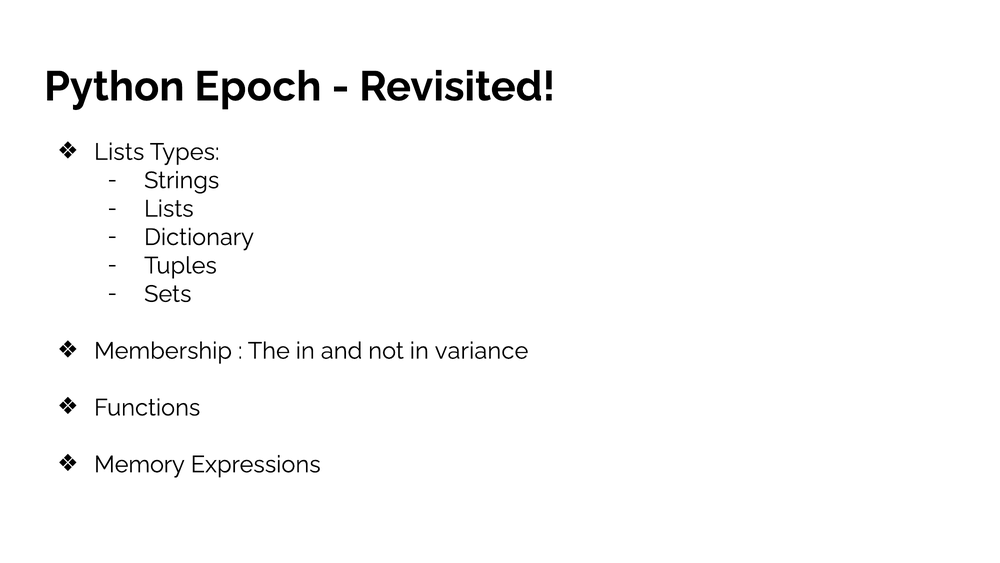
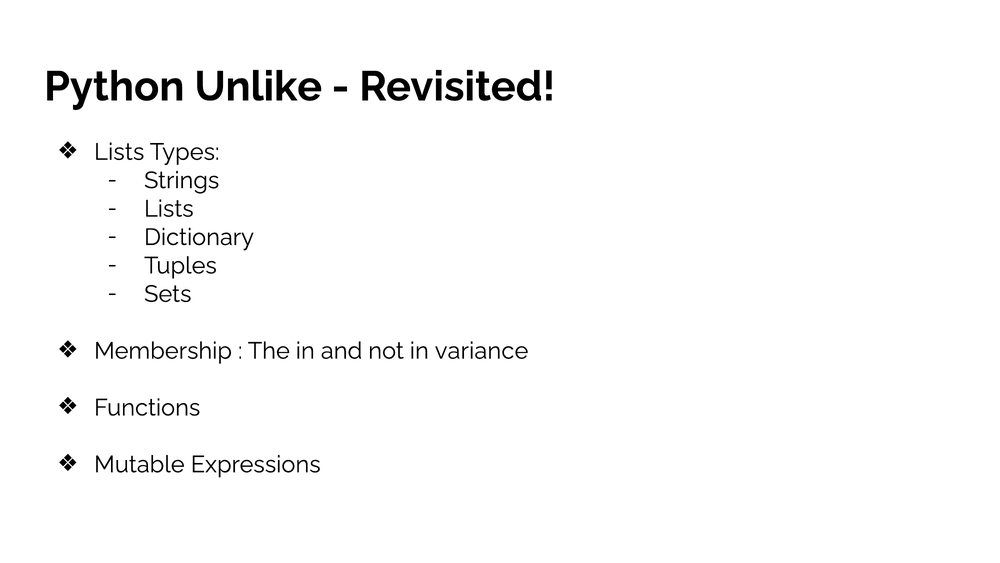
Epoch: Epoch -> Unlike (258, 87)
Memory: Memory -> Mutable (139, 464)
